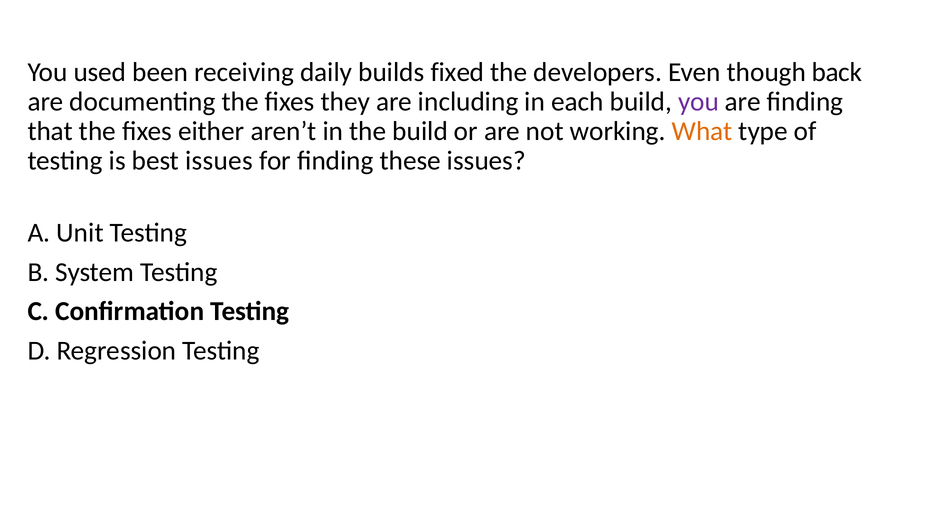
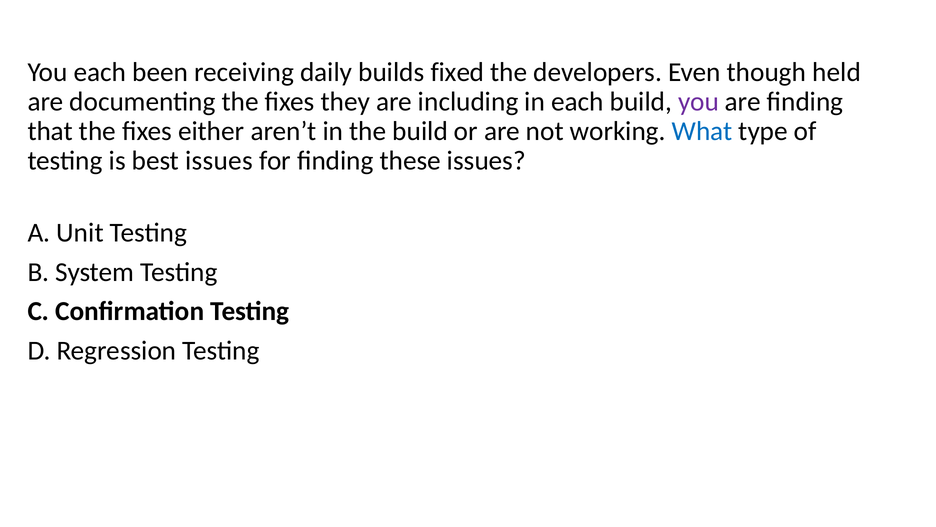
You used: used -> each (100, 72)
back: back -> held (837, 72)
What colour: orange -> blue (702, 131)
